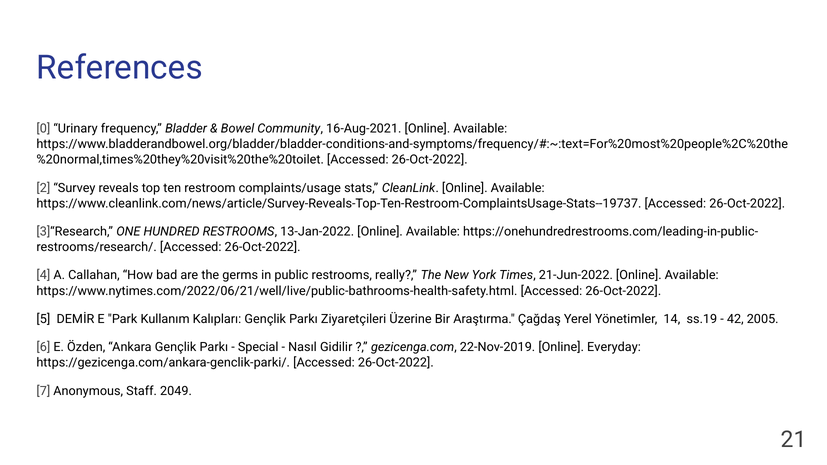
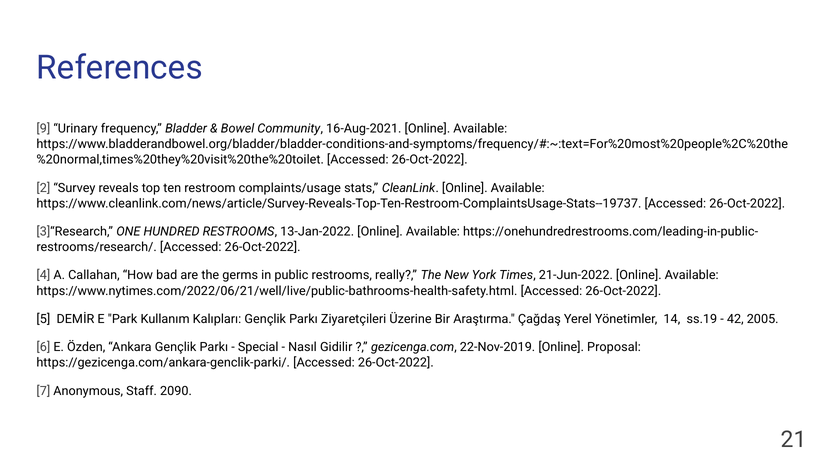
0: 0 -> 9 (43, 128)
Everyday: Everyday -> Proposal (614, 347)
2049: 2049 -> 2090 (176, 391)
